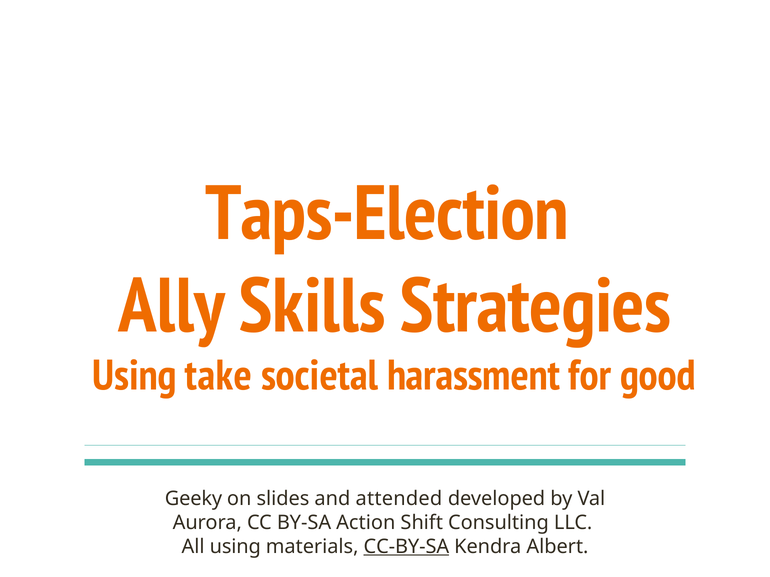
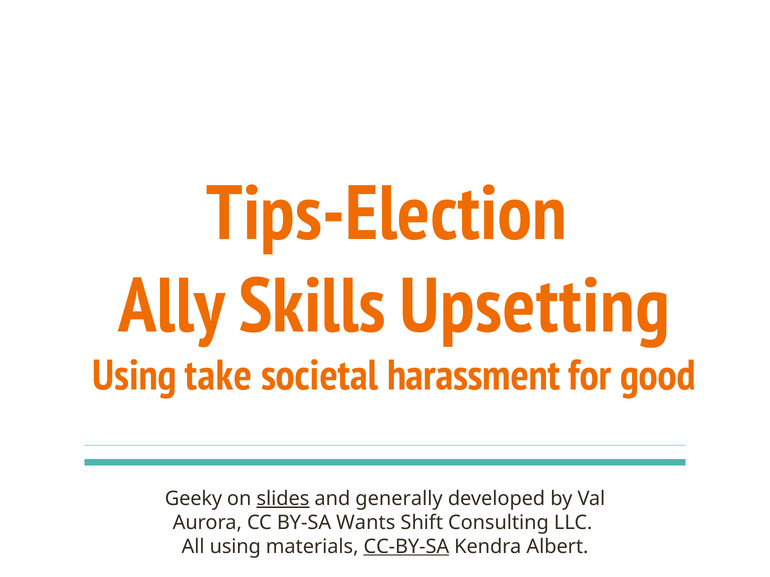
Taps-Election: Taps-Election -> Tips-Election (386, 214)
Strategies: Strategies -> Upsetting (535, 307)
slides underline: none -> present (283, 499)
attended: attended -> generally (399, 499)
Action: Action -> Wants (366, 523)
